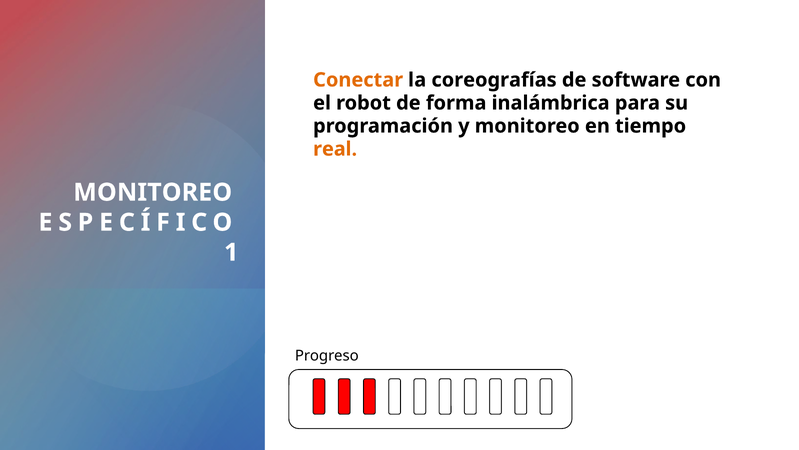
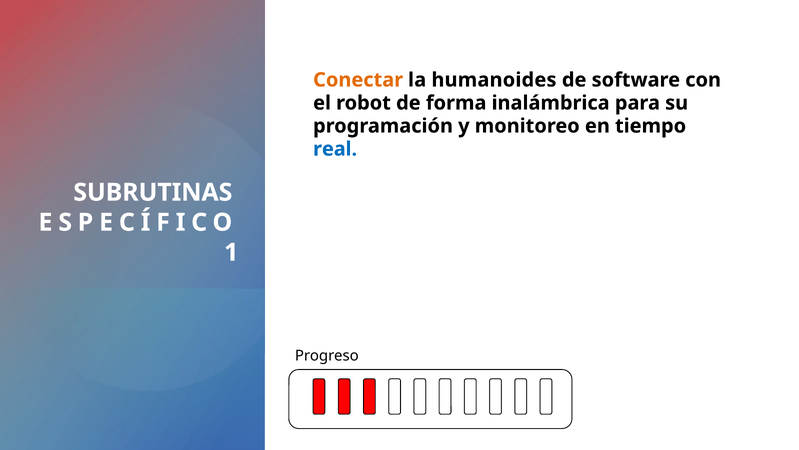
coreografías: coreografías -> humanoides (494, 80)
real colour: orange -> blue (335, 149)
MONITOREO: MONITOREO -> SUBRUTINAS (153, 192)
